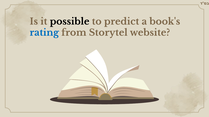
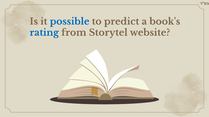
possible colour: black -> blue (70, 22)
